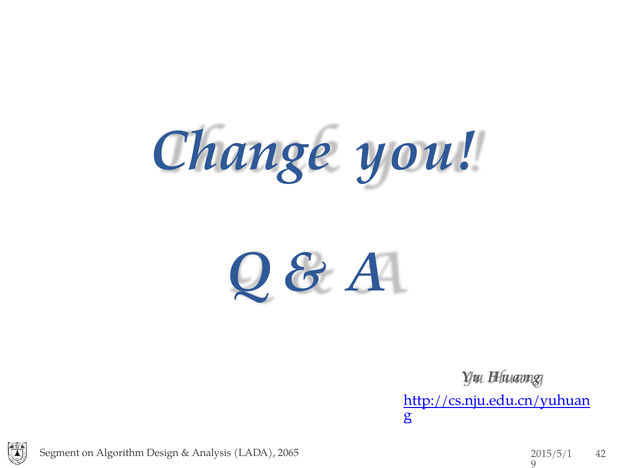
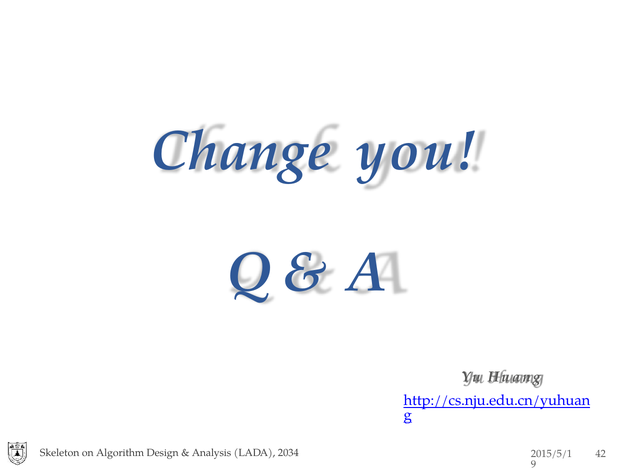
Segment: Segment -> Skeleton (60, 453)
2065: 2065 -> 2034 (288, 453)
